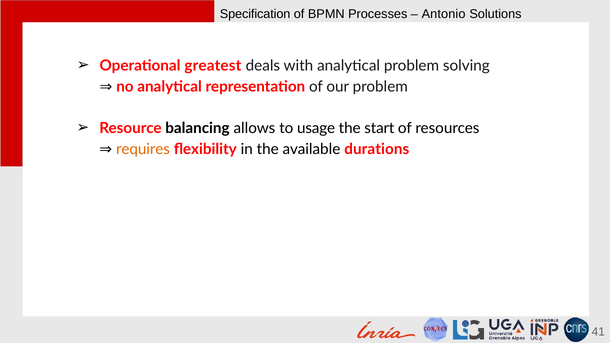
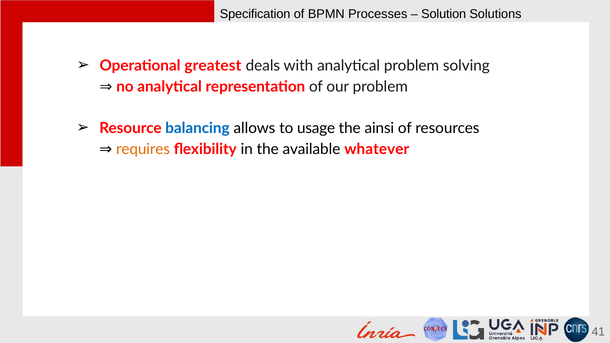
Antonio: Antonio -> Solution (444, 14)
balancing colour: black -> blue (197, 128)
start: start -> ainsi (379, 128)
durations: durations -> whatever (377, 149)
